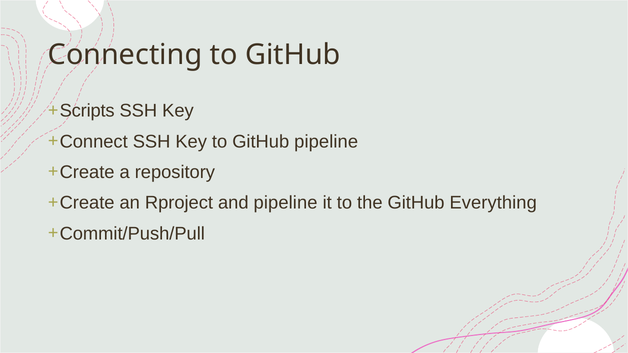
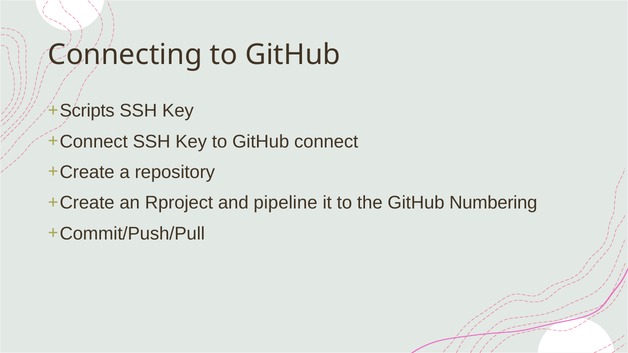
GitHub pipeline: pipeline -> connect (326, 142)
Everything: Everything -> Numbering (493, 203)
